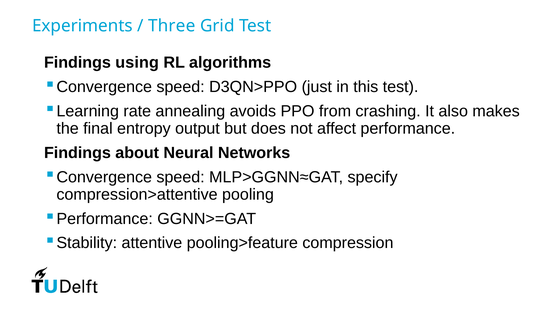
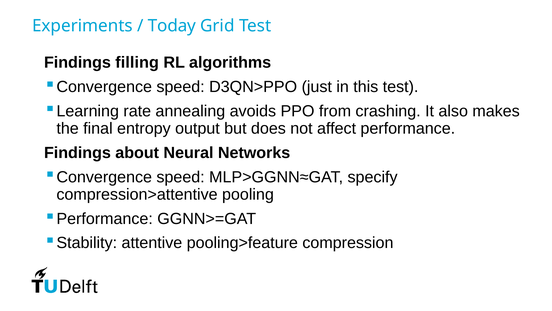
Three: Three -> Today (172, 26)
using: using -> filling (137, 62)
